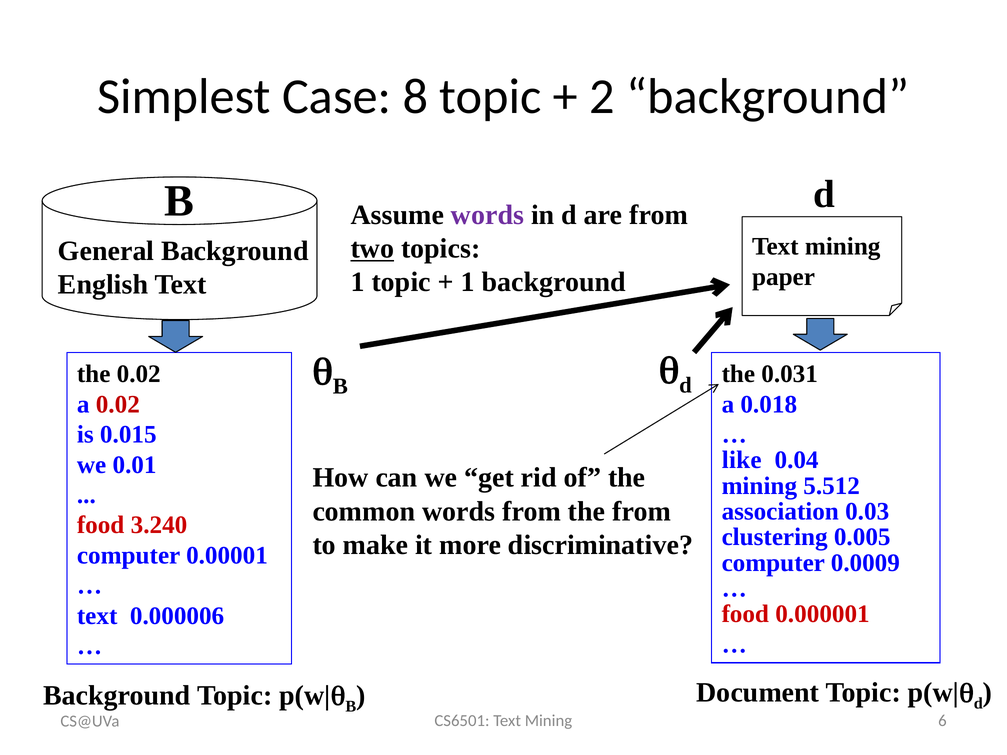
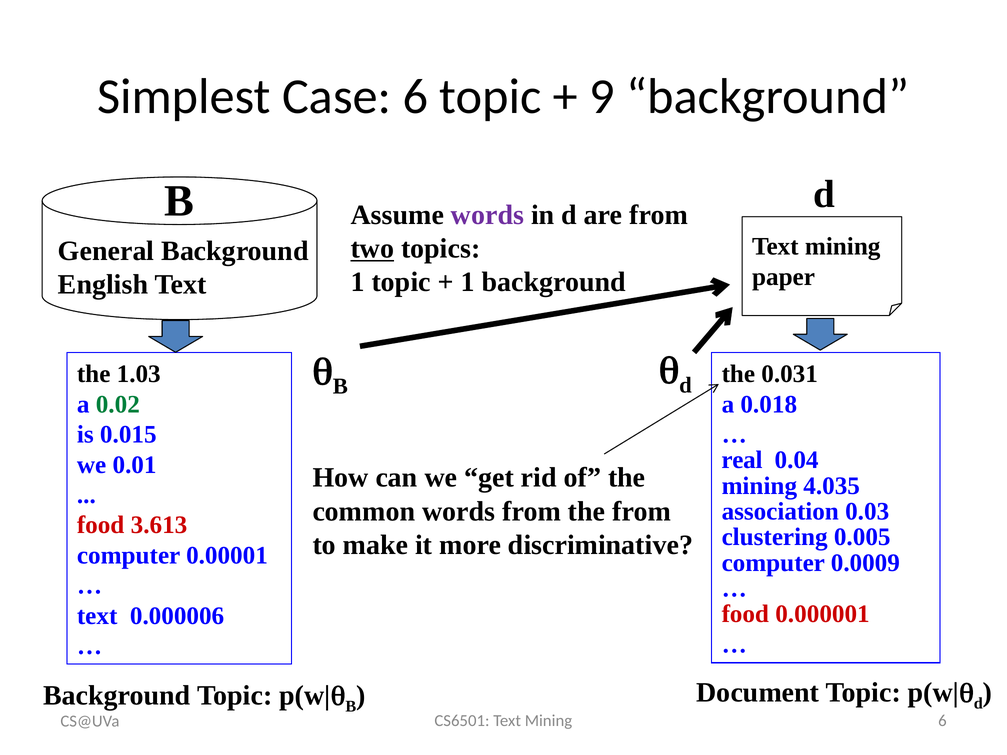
Case 8: 8 -> 6 (415, 97)
2: 2 -> 9 (602, 97)
the 0.02: 0.02 -> 1.03 (139, 374)
0.02 colour: red -> green (118, 404)
like: like -> real (742, 460)
5.512: 5.512 -> 4.035 (832, 486)
3.240: 3.240 -> 3.613 (159, 525)
